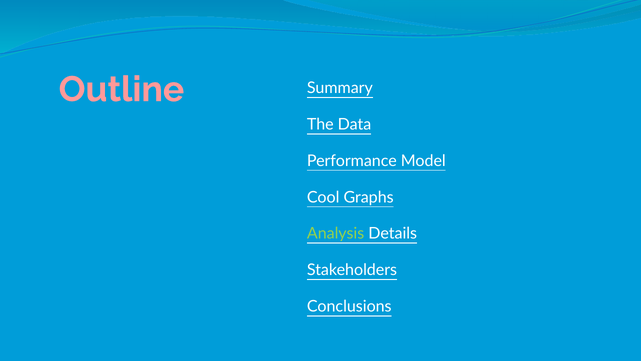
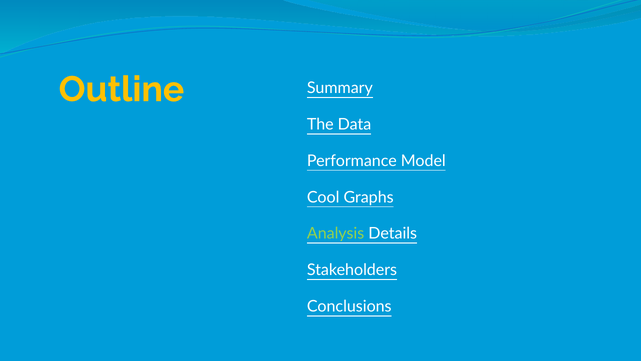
Outline colour: pink -> yellow (121, 89)
